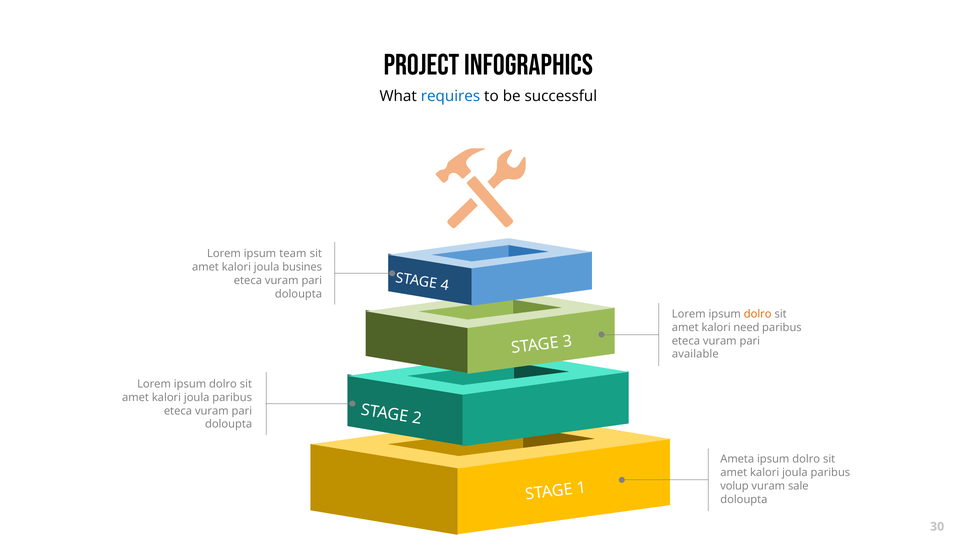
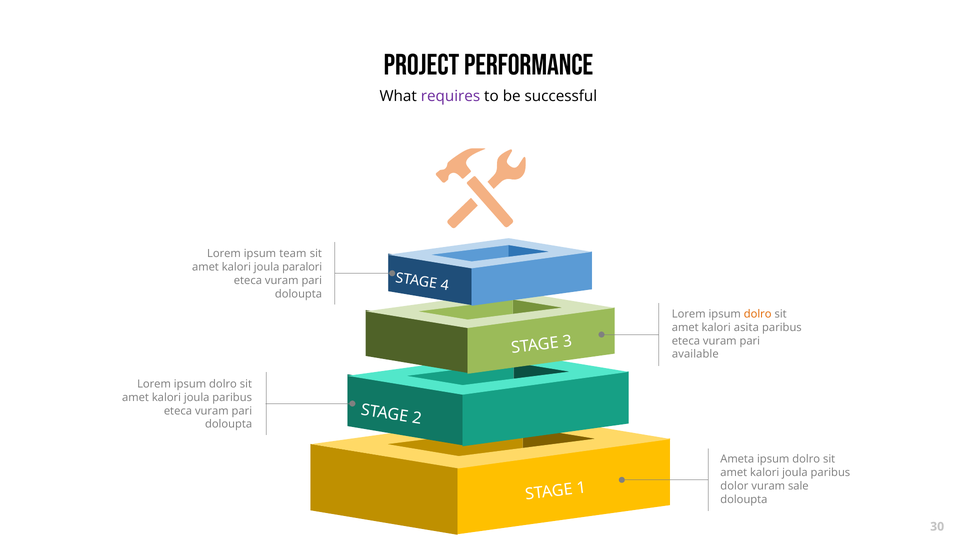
Infographics: Infographics -> Performance (529, 65)
requires colour: blue -> purple (450, 96)
busines: busines -> paralori (302, 268)
need: need -> asita (746, 328)
volup: volup -> dolor (734, 487)
